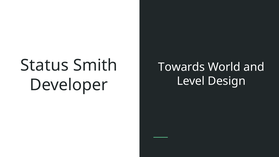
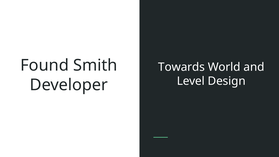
Status: Status -> Found (45, 65)
